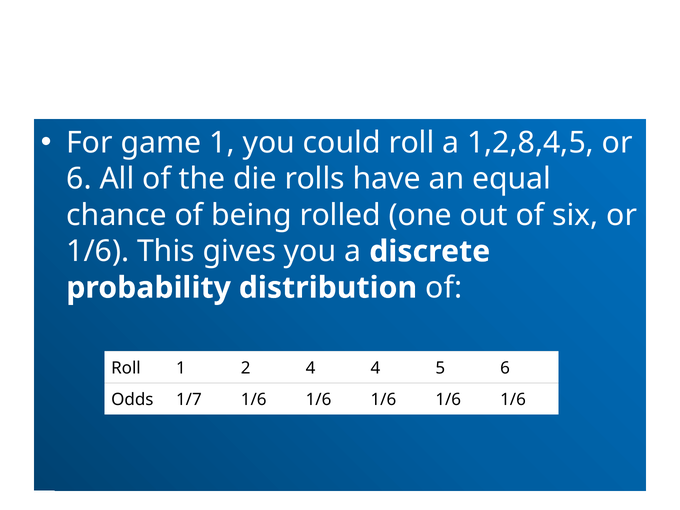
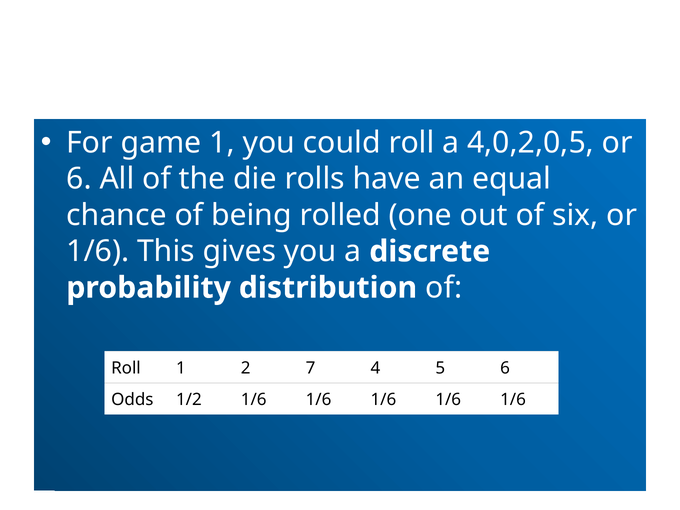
1,2,8,4,5: 1,2,8,4,5 -> 4,0,2,0,5 (531, 143)
2 4: 4 -> 7 (311, 368)
1/7: 1/7 -> 1/2 (189, 400)
